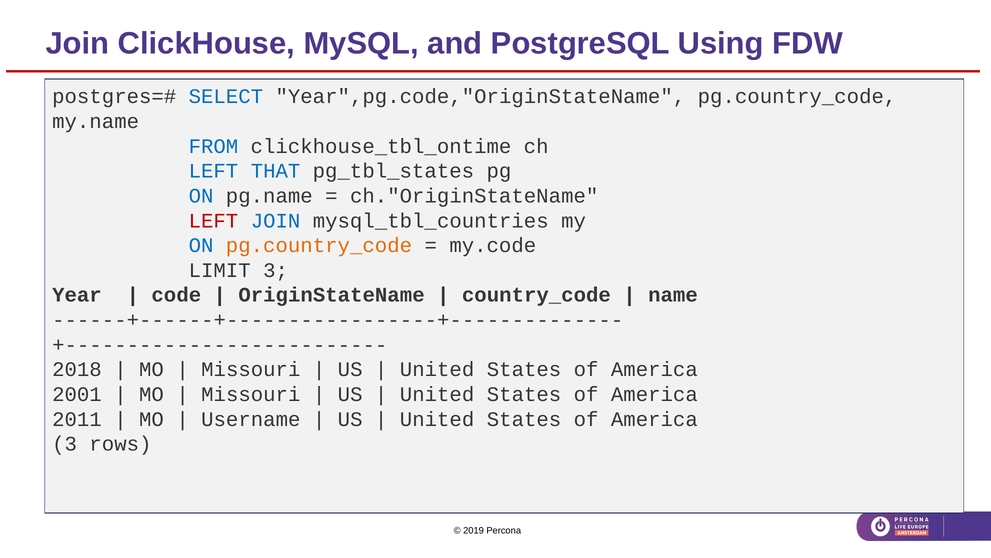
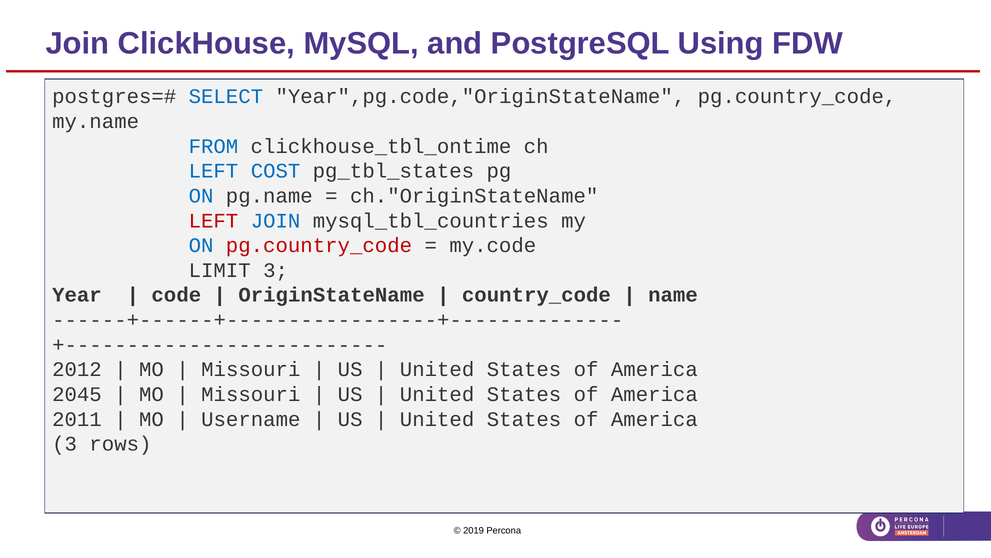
THAT: THAT -> COST (276, 171)
pg.country_code colour: orange -> red (319, 245)
2018: 2018 -> 2012 (77, 369)
2001: 2001 -> 2045 (77, 394)
